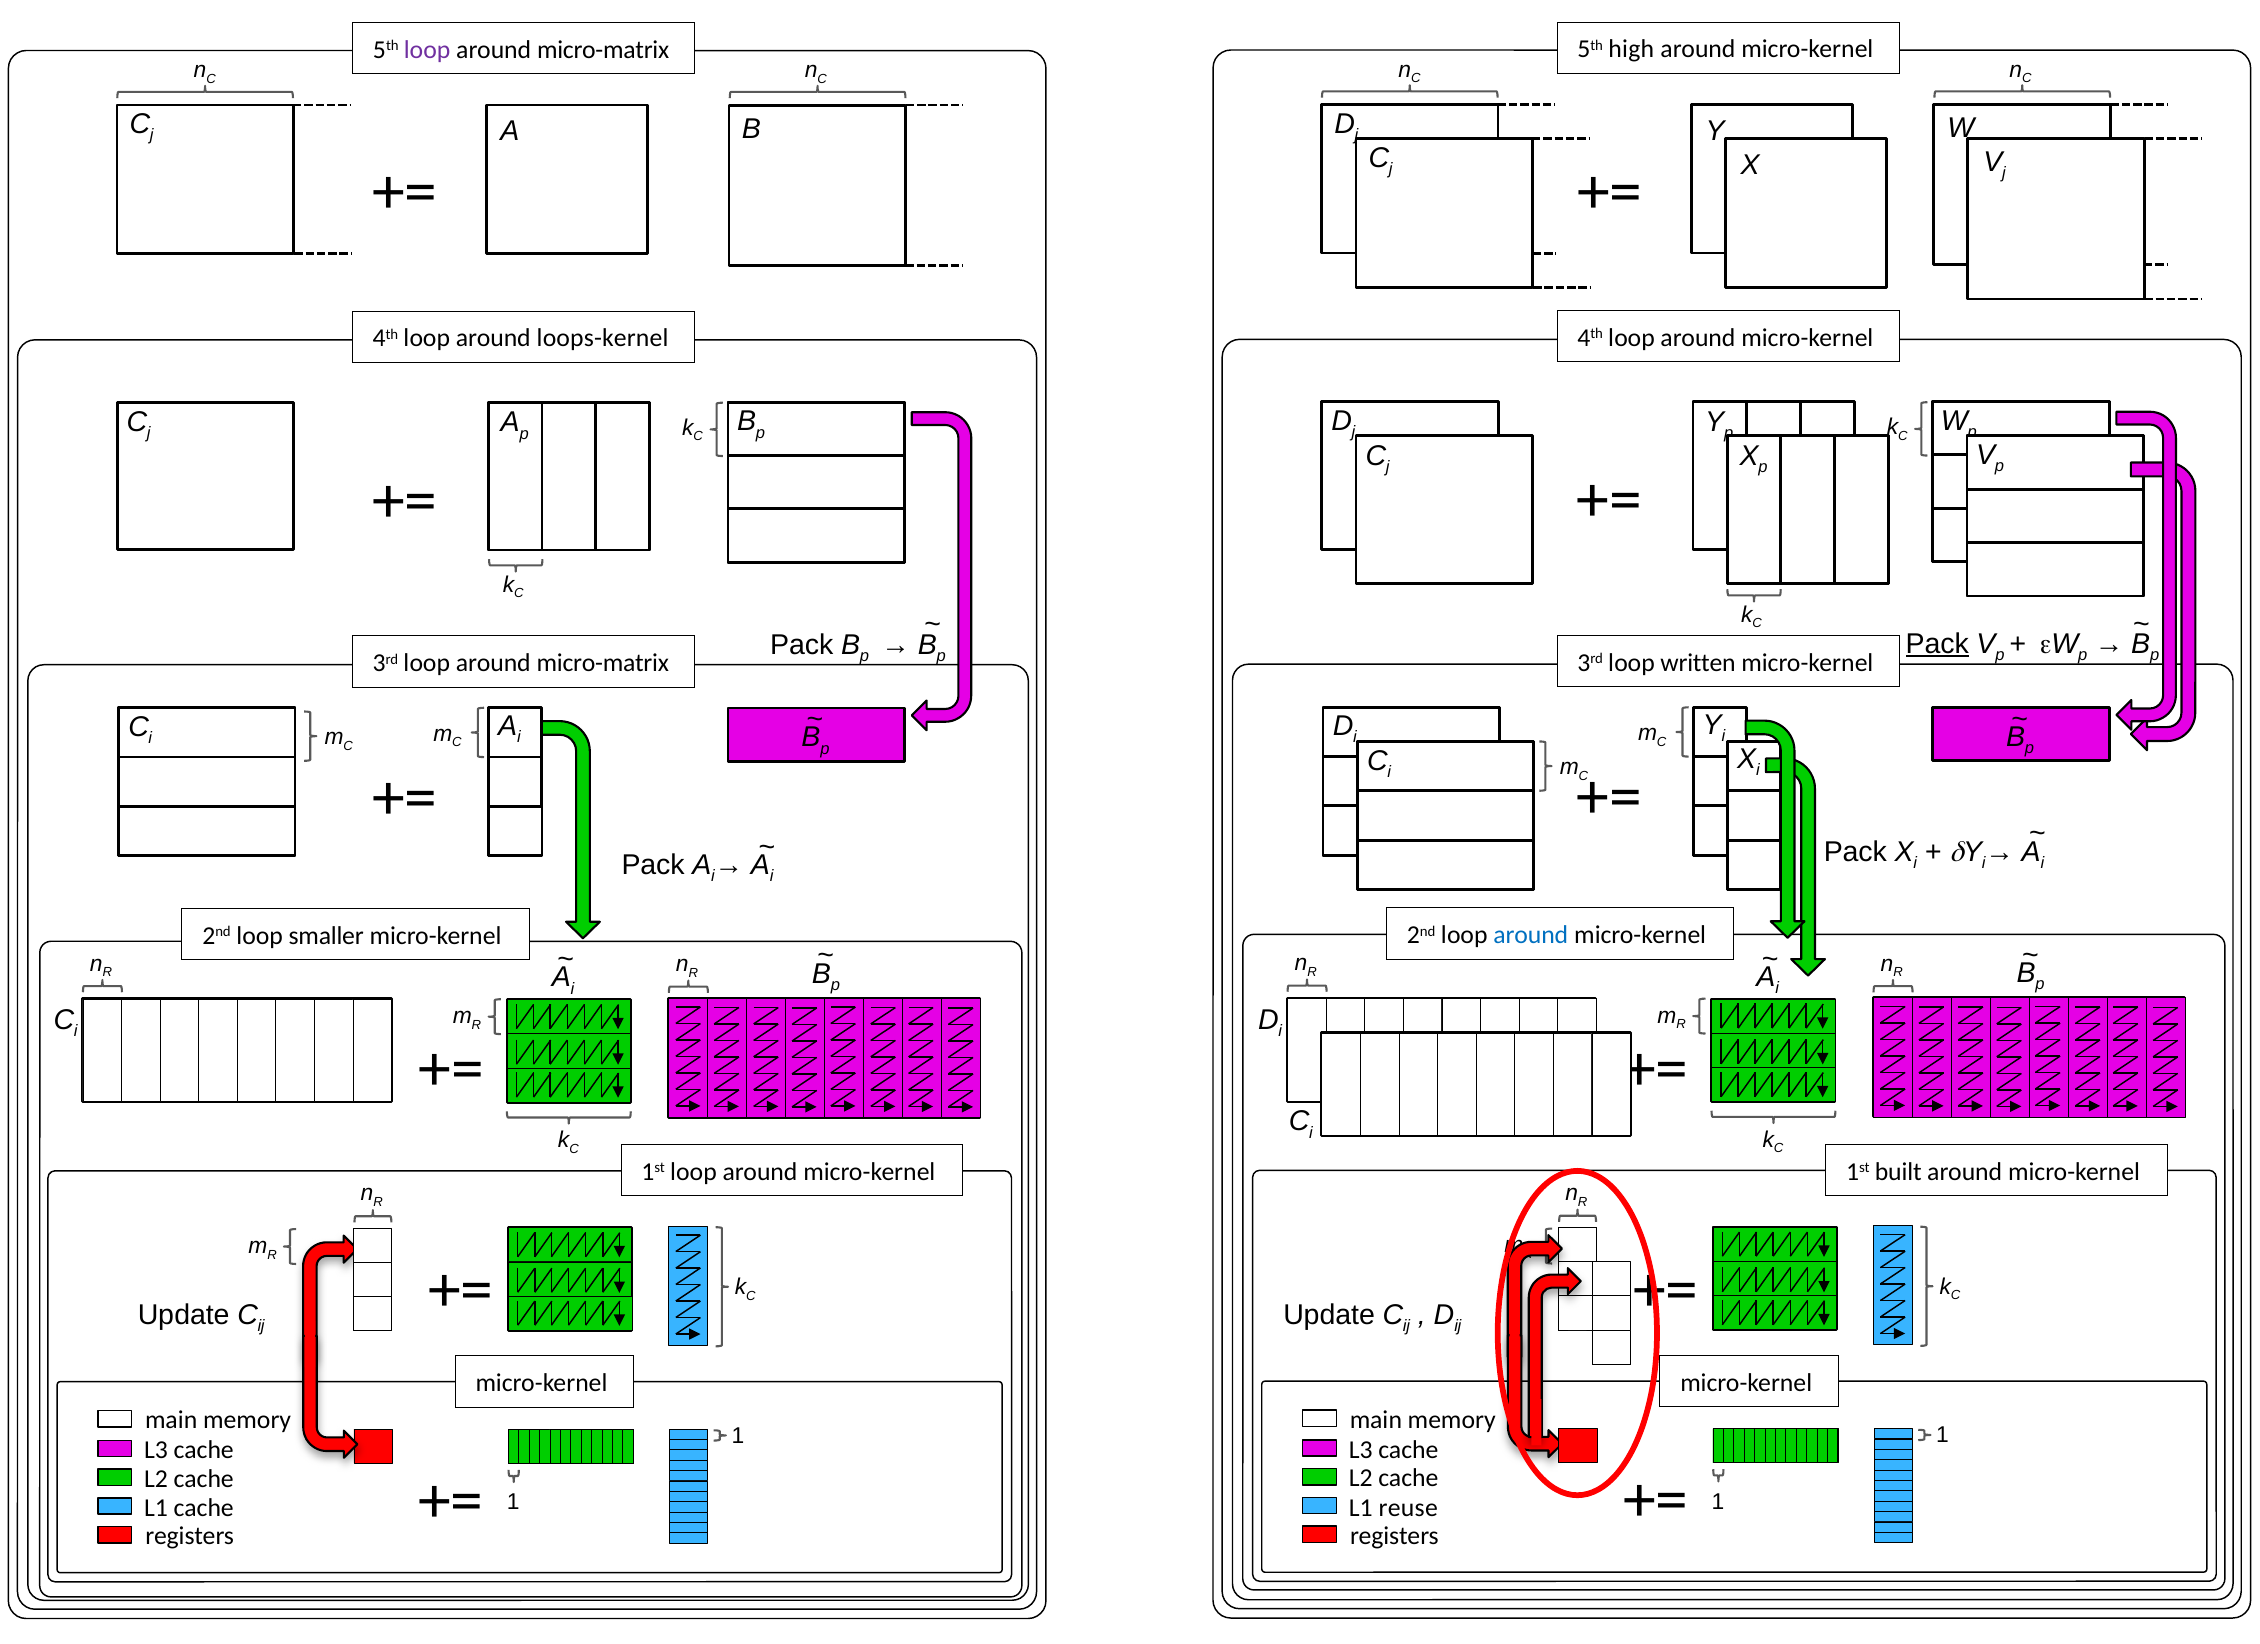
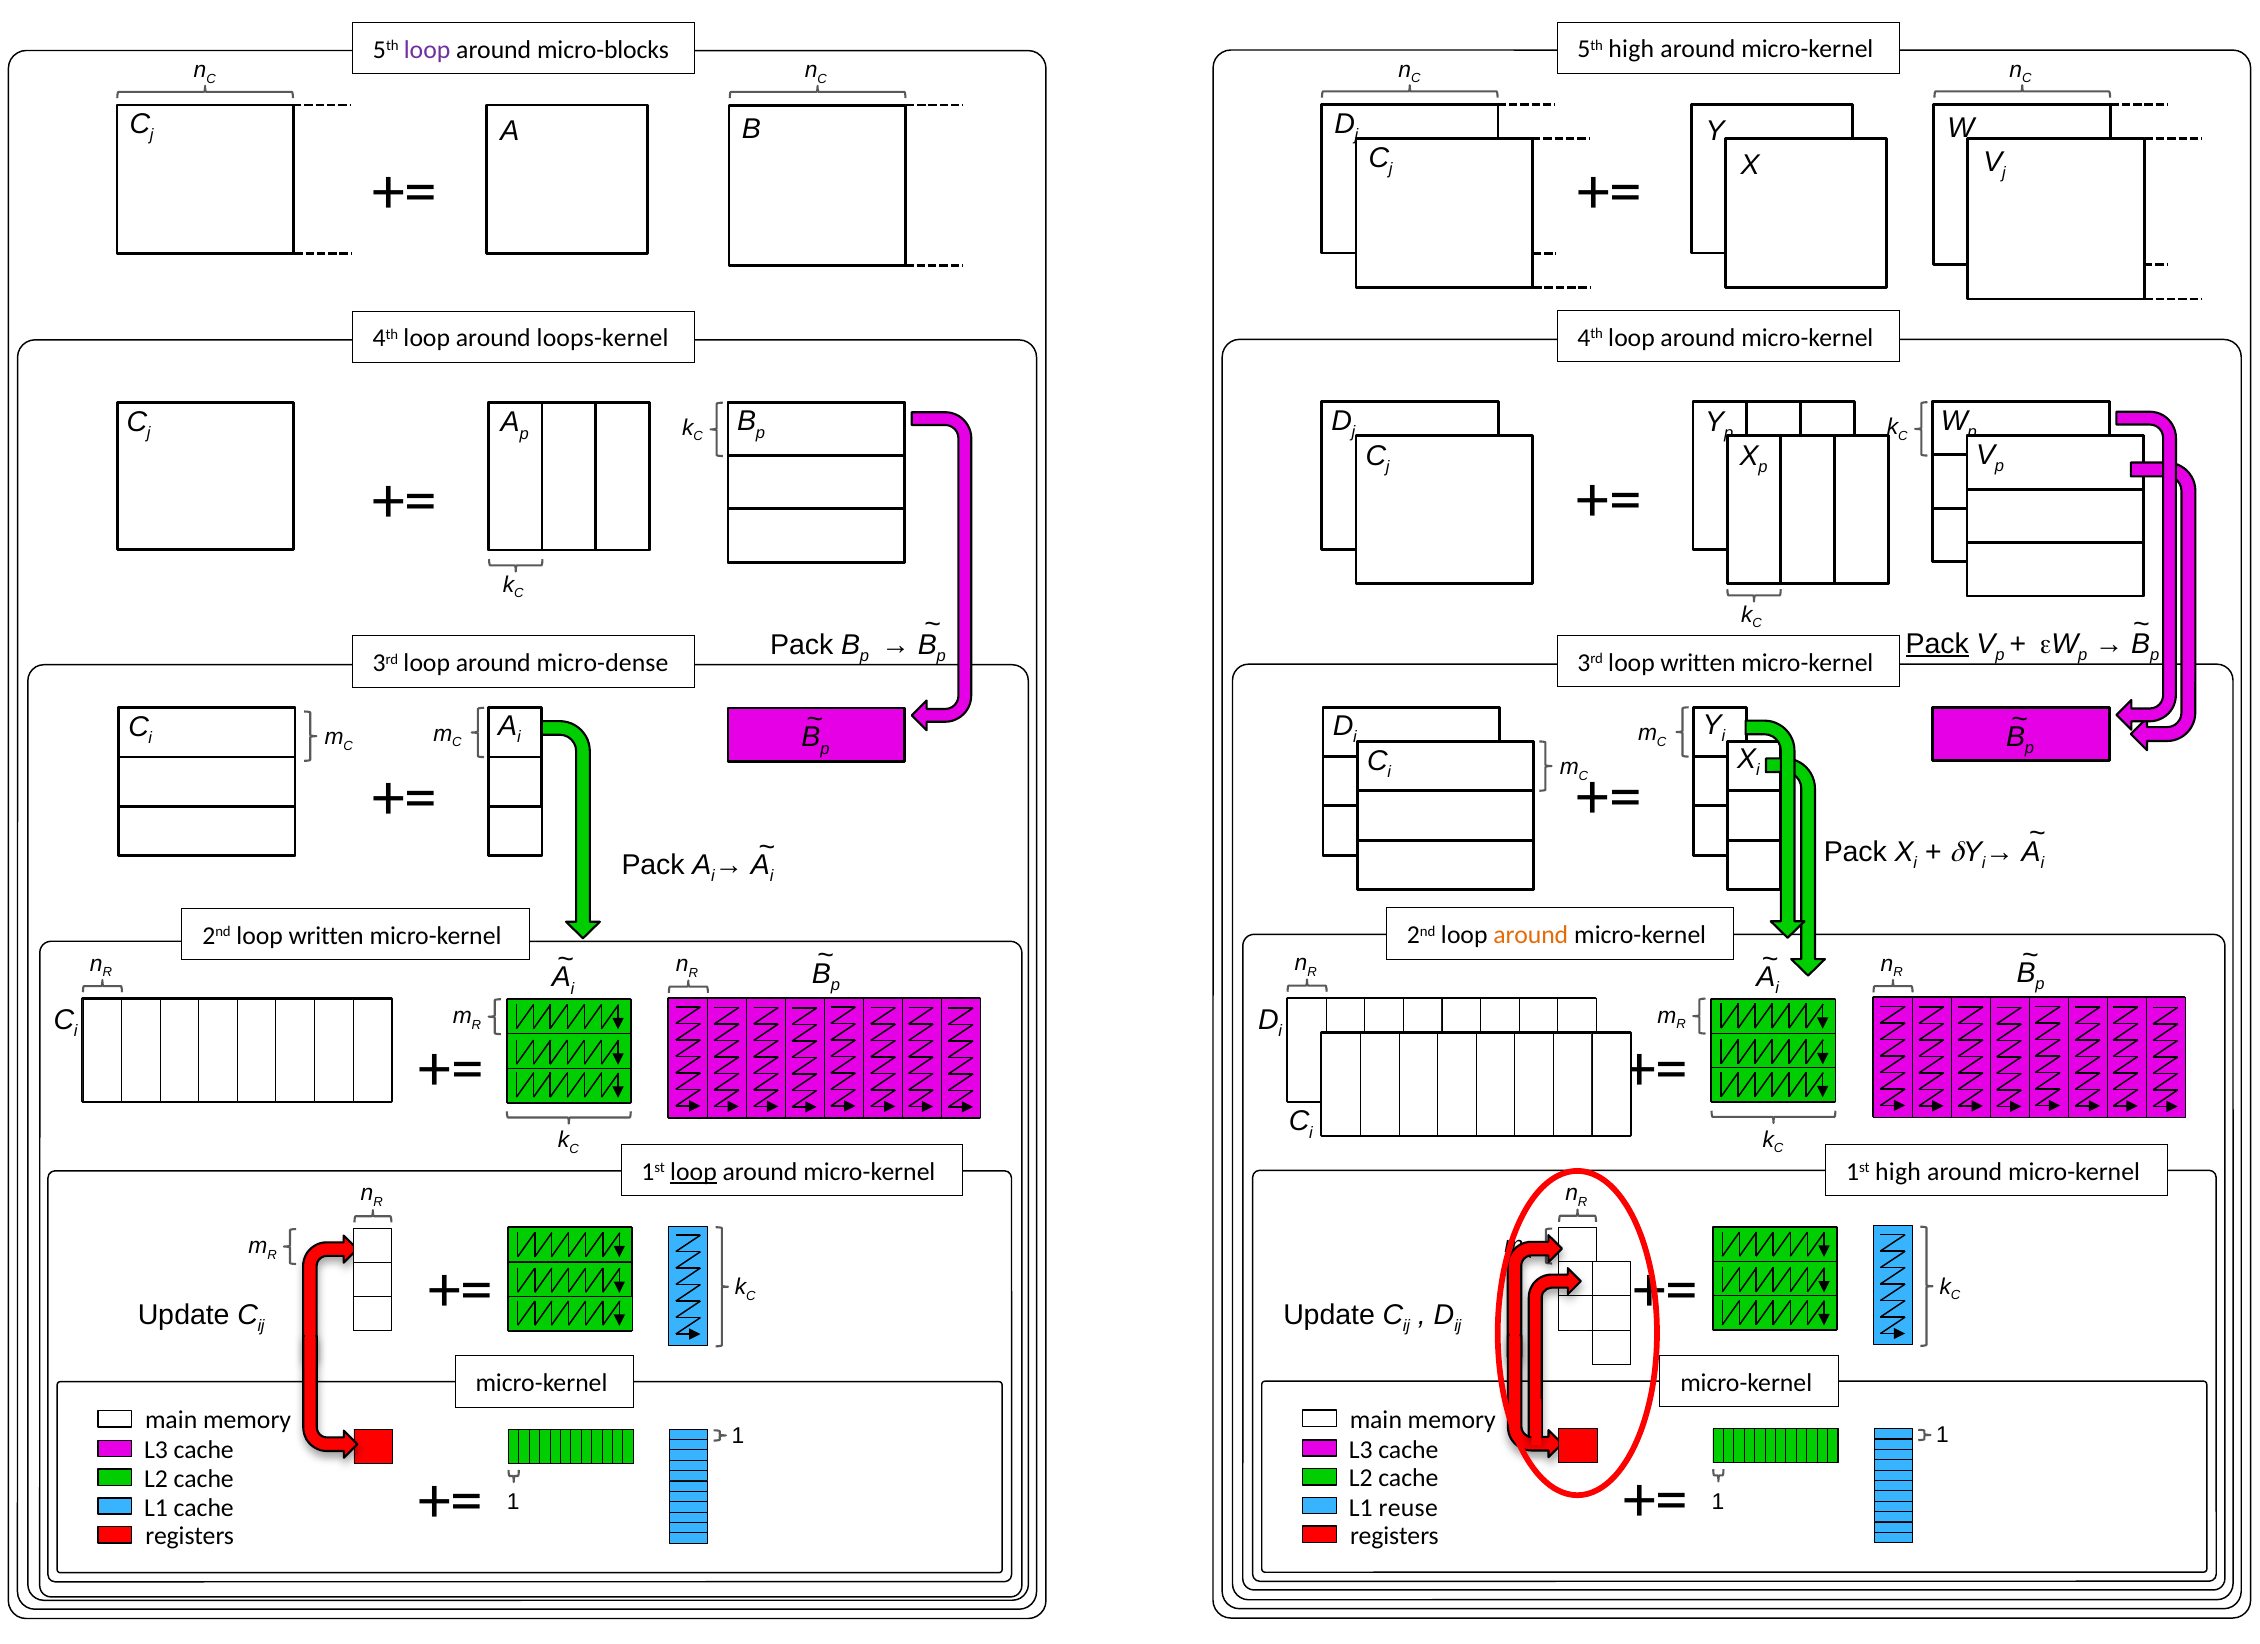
micro-matrix: micro-matrix -> micro-blocks (603, 50)
3rd loop around micro-matrix: micro-matrix -> micro-dense (603, 663)
around colour: blue -> orange (1531, 935)
2nd loop smaller: smaller -> written (326, 936)
1st built: built -> high (1898, 1171)
loop underline: none -> present (693, 1172)
